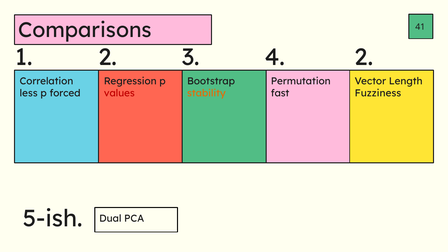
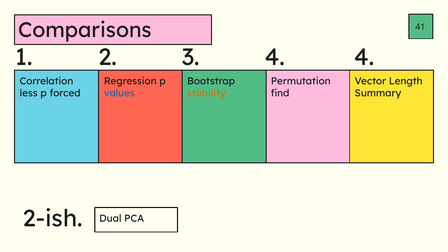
4 2: 2 -> 4 (364, 57)
values colour: red -> blue (119, 93)
fast: fast -> find (280, 93)
Fuzziness: Fuzziness -> Summary (378, 93)
5-ish: 5-ish -> 2-ish (53, 219)
